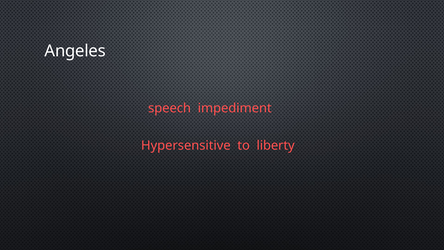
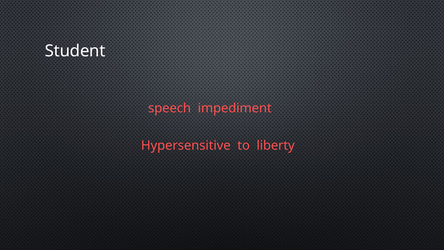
Angeles: Angeles -> Student (75, 51)
